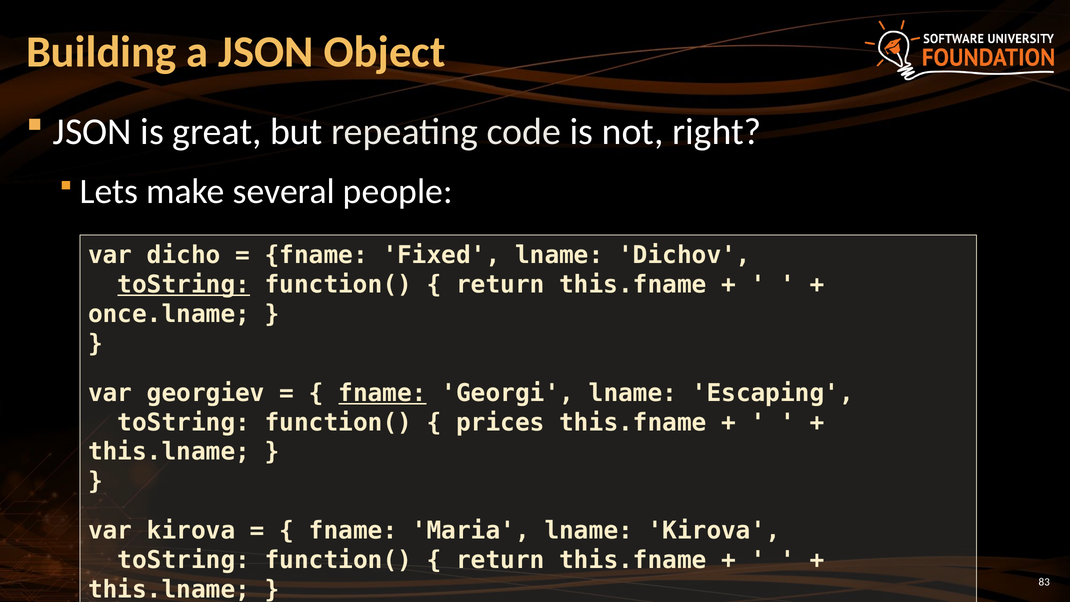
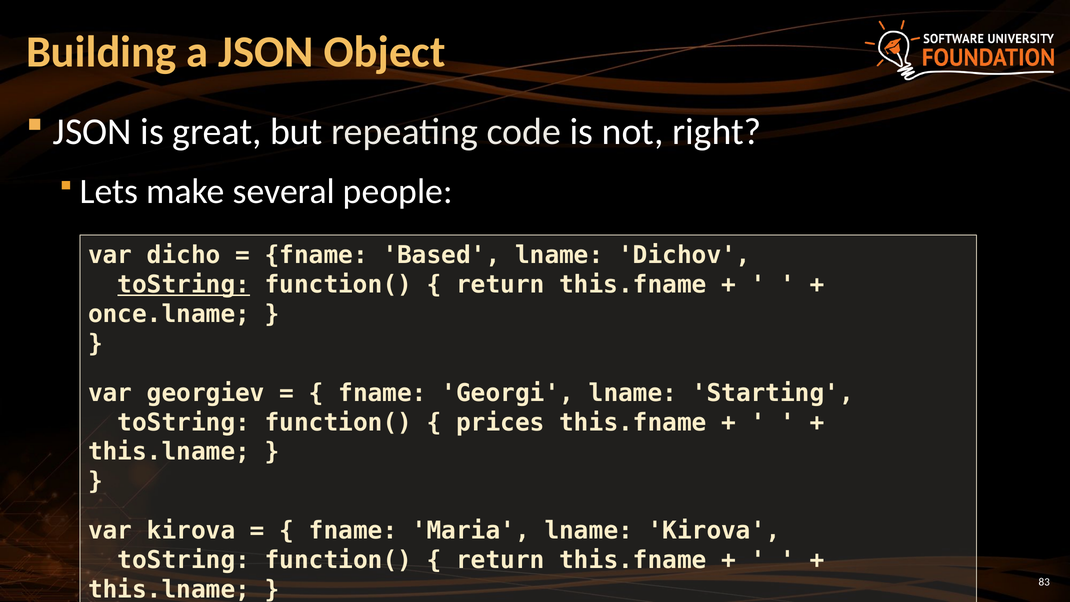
Fixed: Fixed -> Based (441, 255)
fname underline: present -> none (383, 393)
Escaping: Escaping -> Starting (773, 393)
